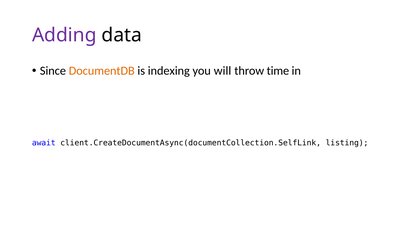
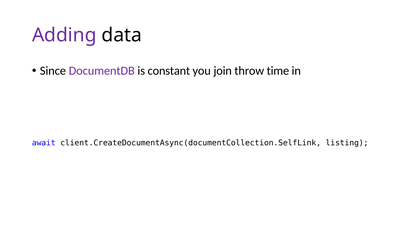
DocumentDB colour: orange -> purple (102, 71)
indexing: indexing -> constant (169, 71)
will: will -> join (223, 71)
